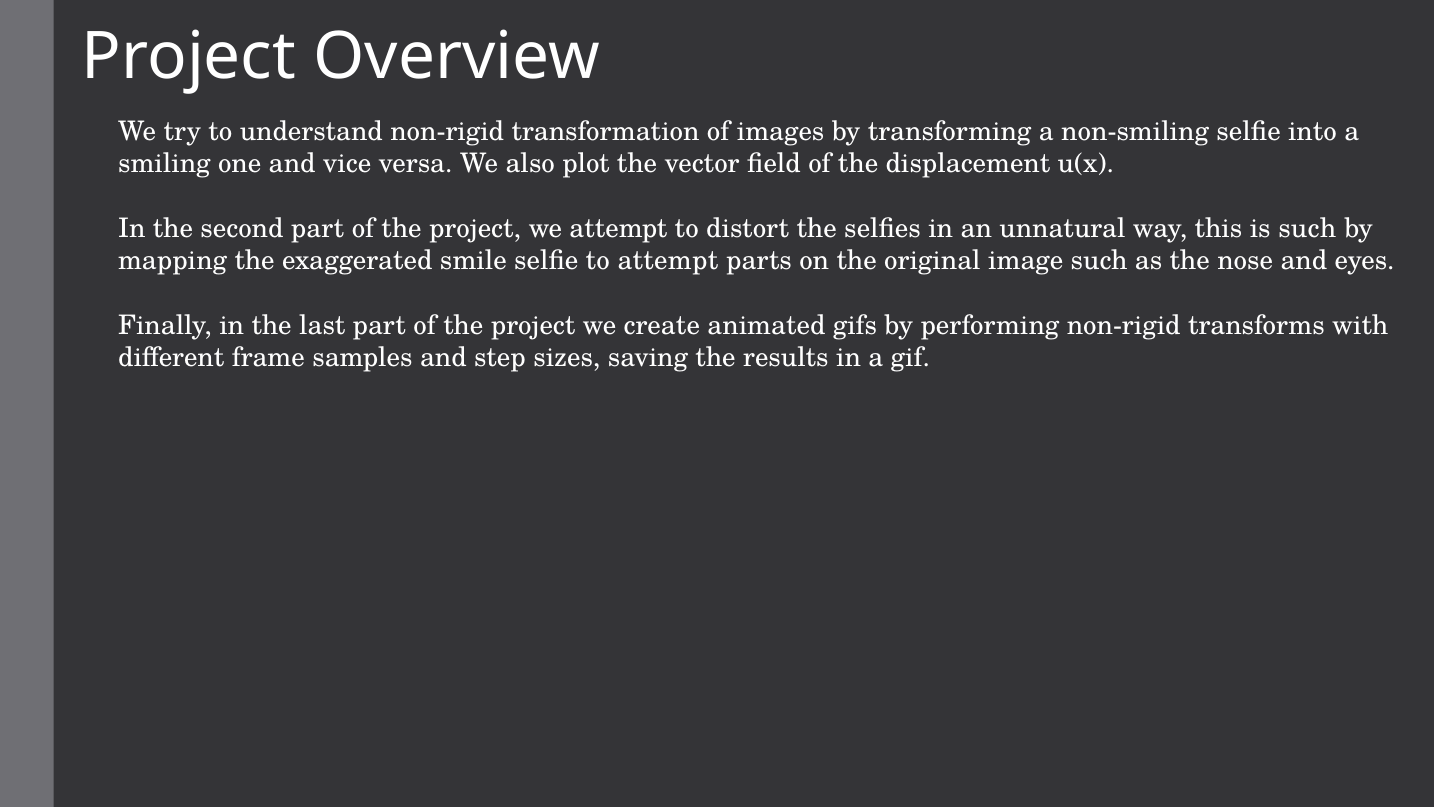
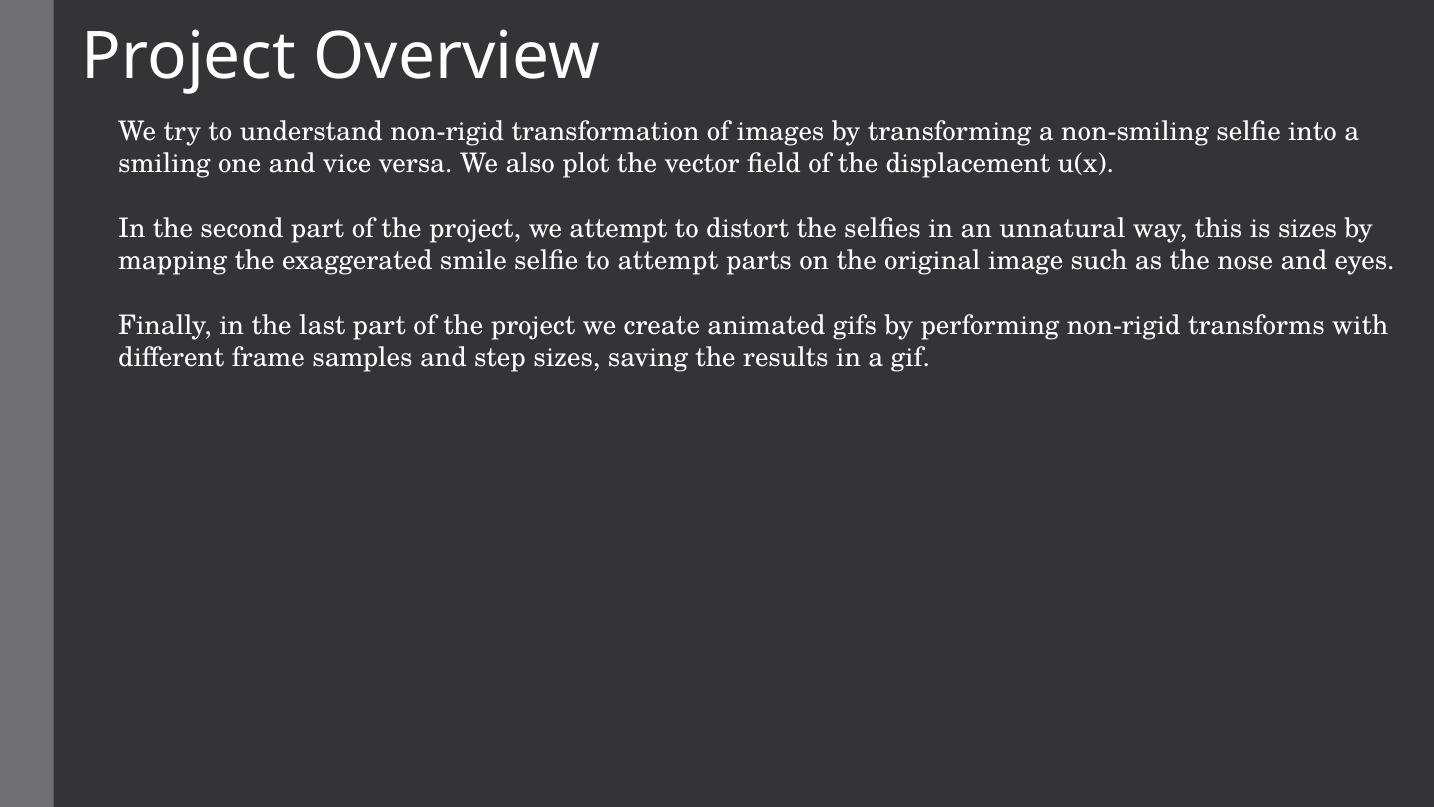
is such: such -> sizes (1308, 228)
